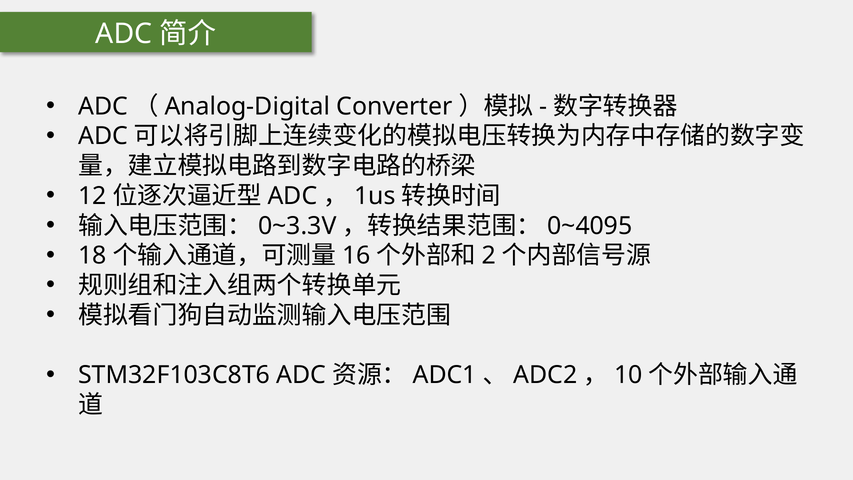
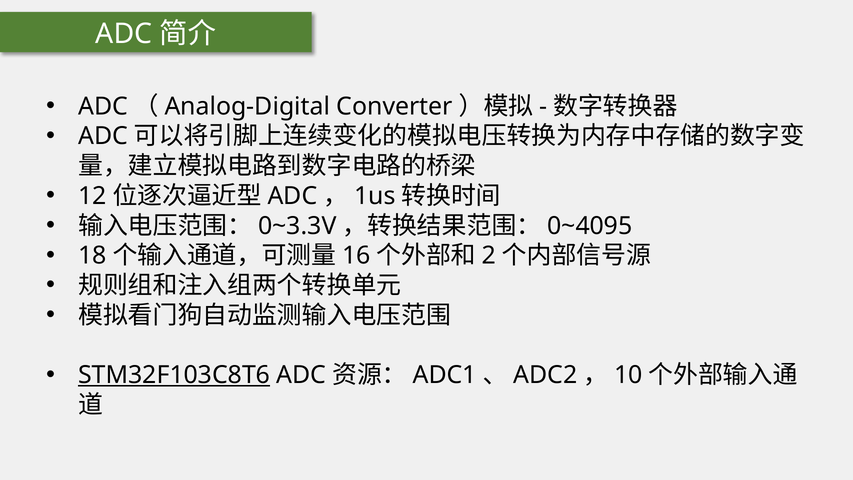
STM32F103C8T6 underline: none -> present (174, 375)
